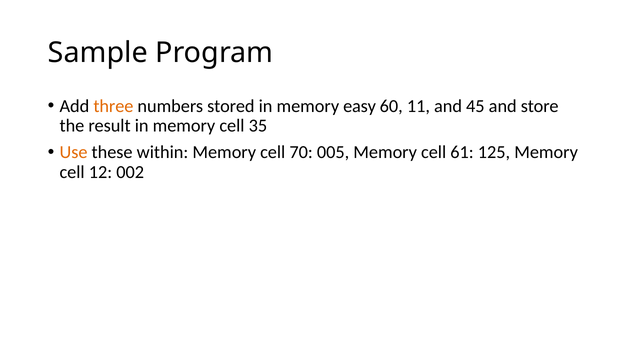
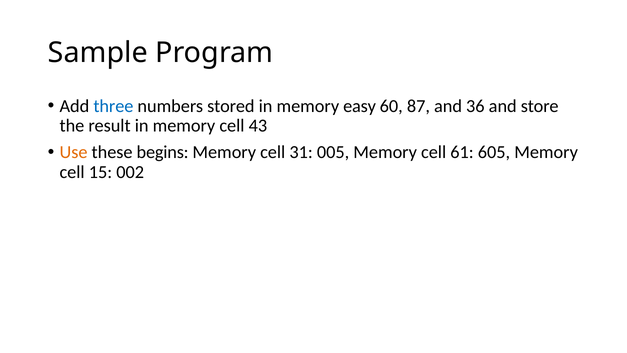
three colour: orange -> blue (113, 106)
11: 11 -> 87 (418, 106)
45: 45 -> 36 (475, 106)
35: 35 -> 43 (258, 126)
within: within -> begins (163, 152)
70: 70 -> 31 (301, 152)
125: 125 -> 605 (494, 152)
12: 12 -> 15 (101, 172)
